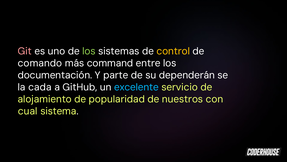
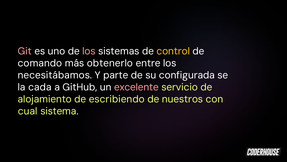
los colour: light green -> pink (89, 51)
command: command -> obtenerlo (110, 63)
documentación: documentación -> necesitábamos (55, 75)
dependerán: dependerán -> configurada (187, 75)
excelente colour: light blue -> pink (136, 87)
popularidad: popularidad -> escribiendo (117, 99)
